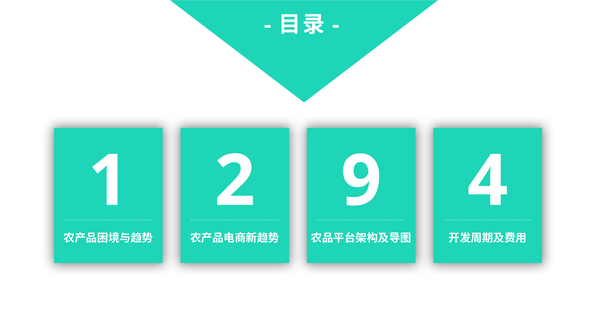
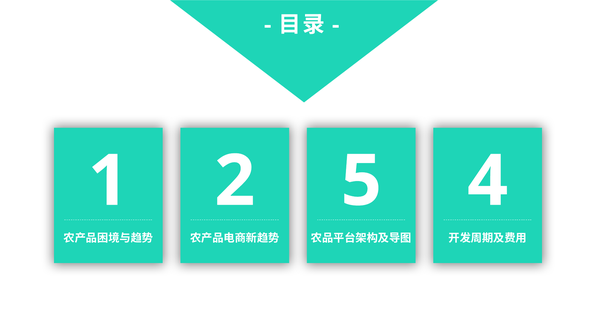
9: 9 -> 5 (361, 181)
